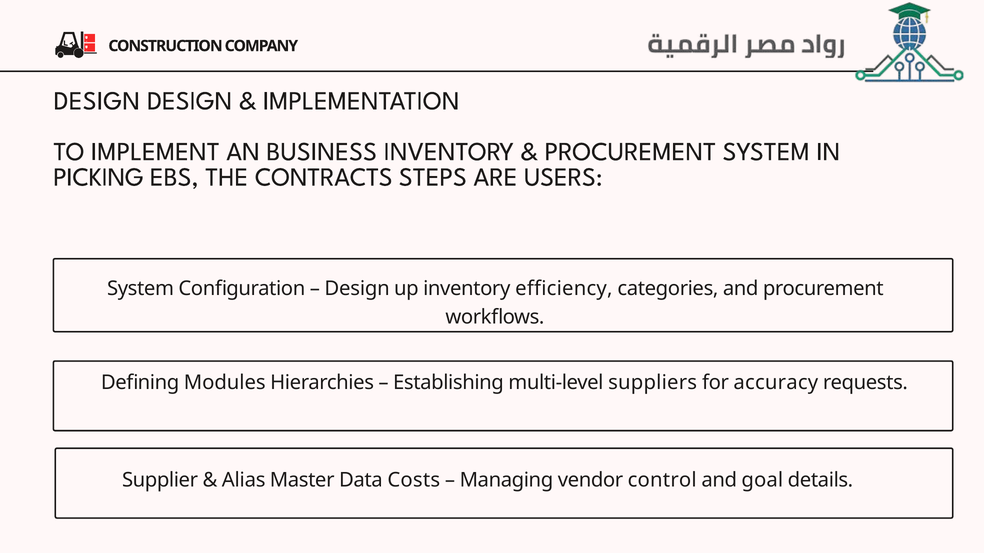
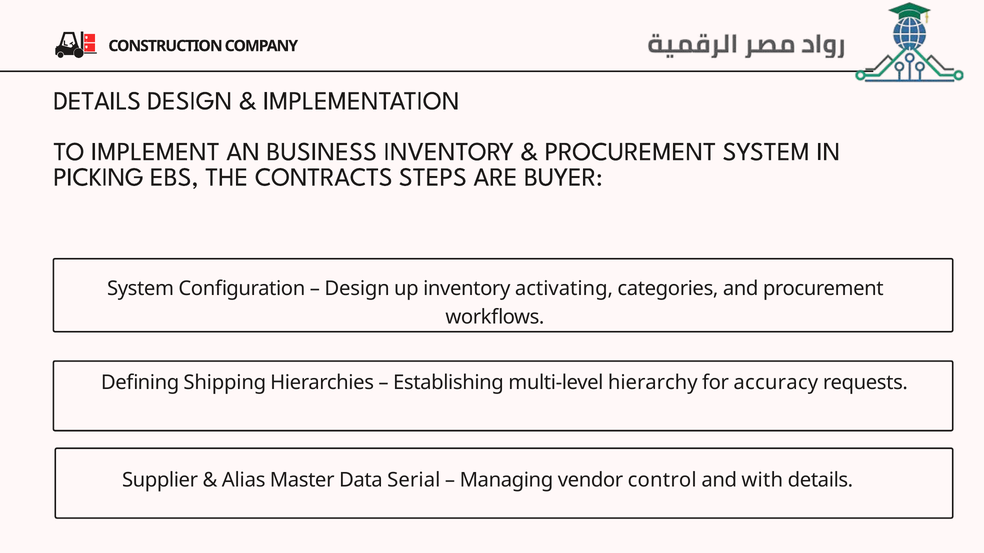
DESIGN: DESIGN -> DETAILS (97, 101)
USERS: USERS -> BUYER (563, 177)
efficiency: efficiency -> activating (564, 289)
Modules: Modules -> Shipping (225, 383)
suppliers: suppliers -> hierarchy (653, 383)
Costs: Costs -> Serial (414, 481)
goal: goal -> with (762, 481)
